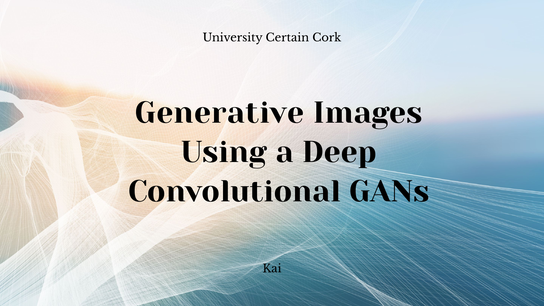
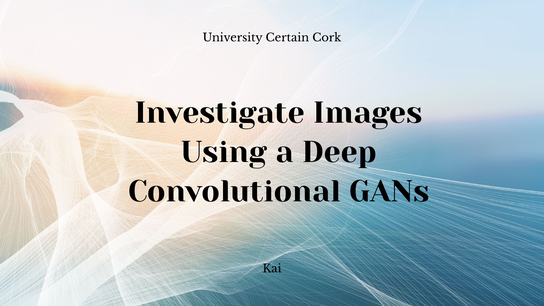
Generative: Generative -> Investigate (220, 113)
